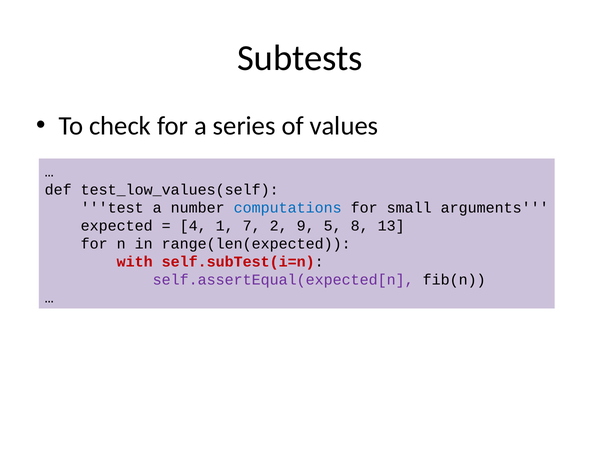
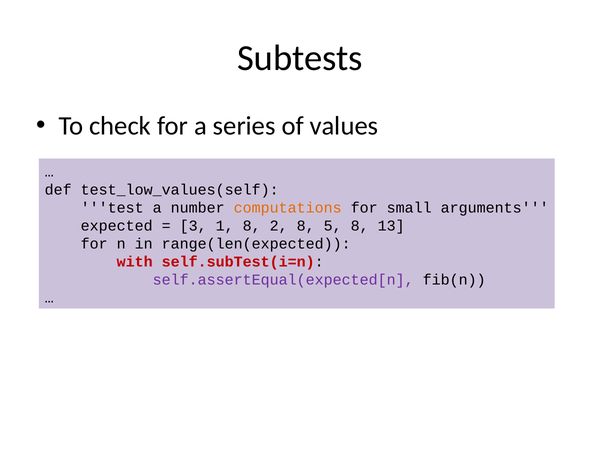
computations colour: blue -> orange (288, 208)
4: 4 -> 3 (193, 226)
1 7: 7 -> 8 (252, 226)
2 9: 9 -> 8 (306, 226)
